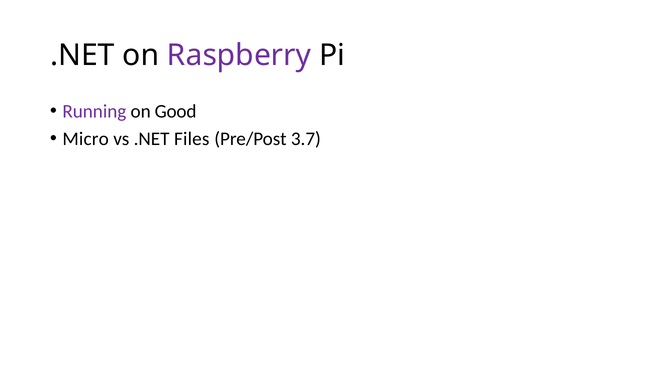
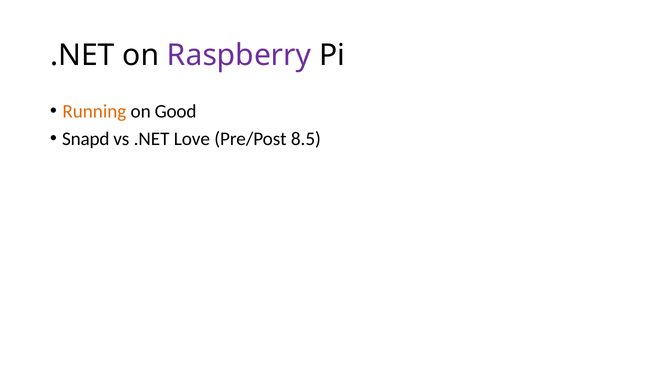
Running colour: purple -> orange (94, 111)
Micro: Micro -> Snapd (86, 139)
Files: Files -> Love (192, 139)
3.7: 3.7 -> 8.5 (306, 139)
